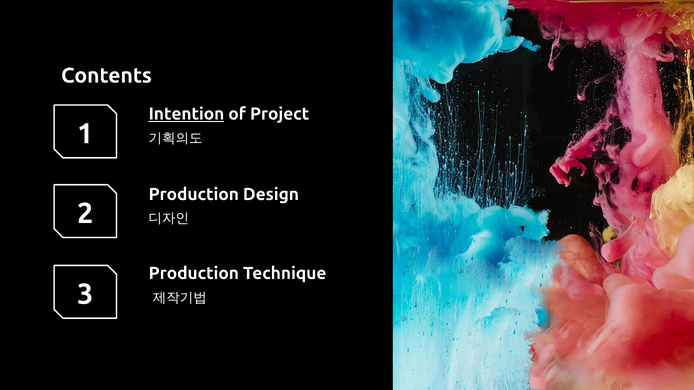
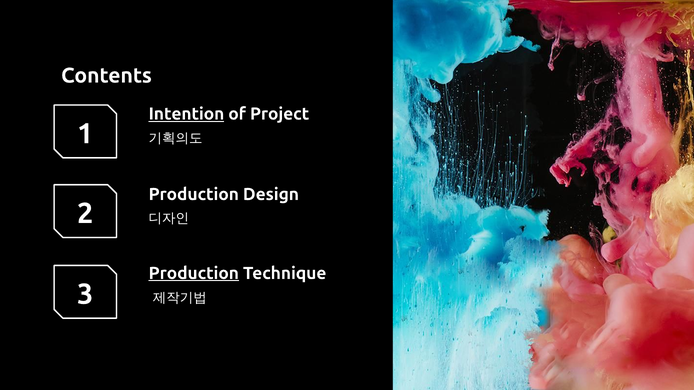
Production underline: none -> present (194, 273)
